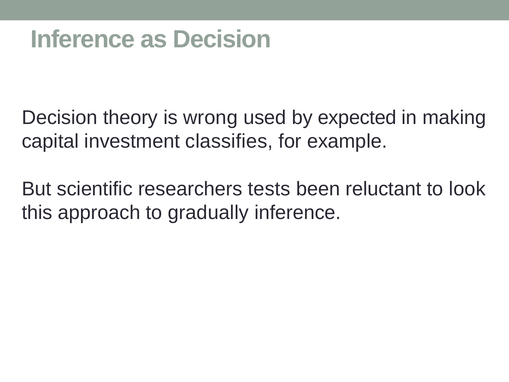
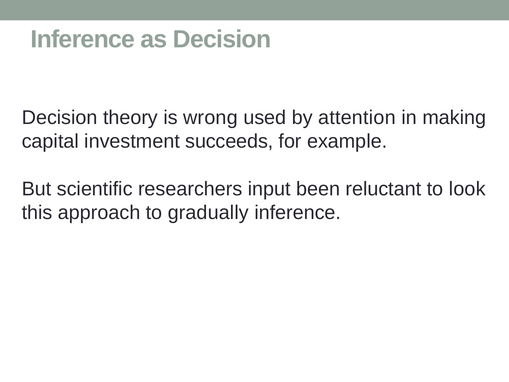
expected: expected -> attention (357, 118)
classifies: classifies -> succeeds (229, 141)
tests: tests -> input (269, 189)
